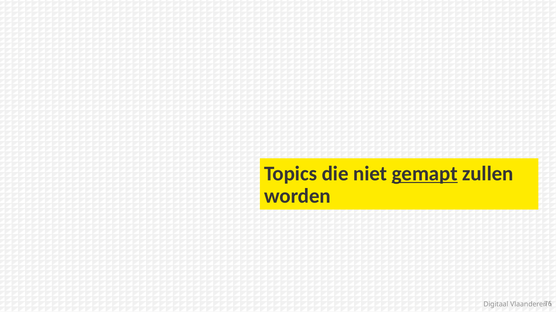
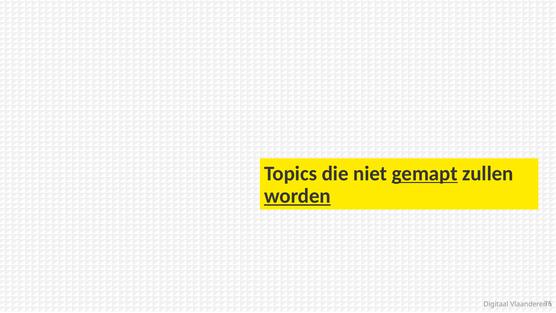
worden underline: none -> present (297, 196)
